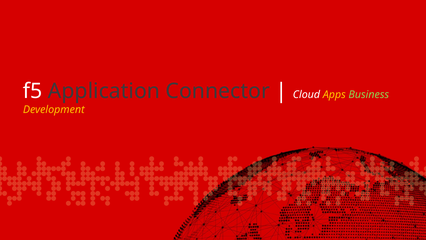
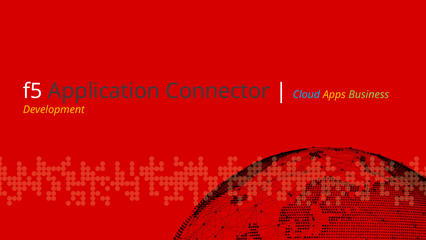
Cloud colour: white -> light blue (306, 95)
